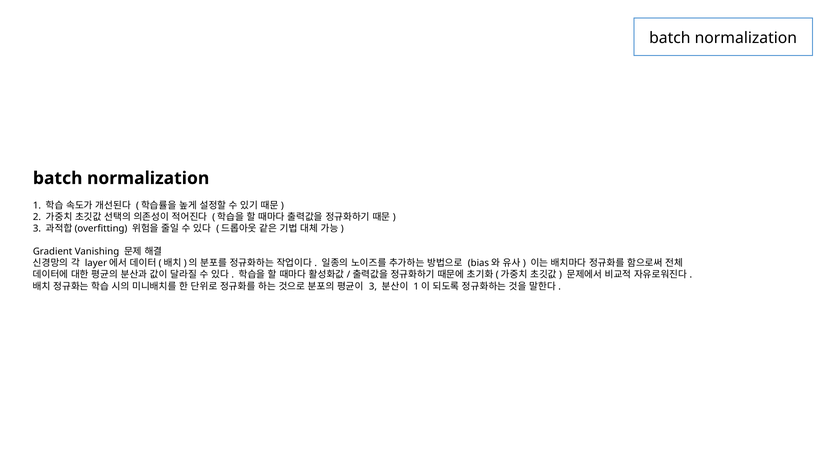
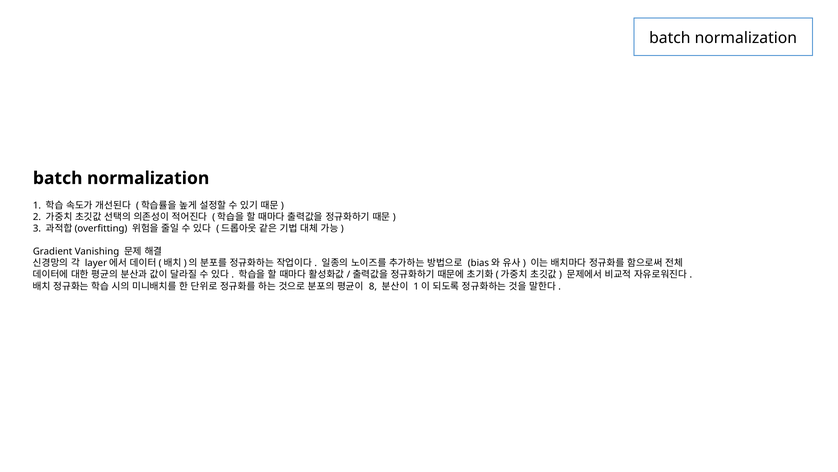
3: 3 -> 8 (373, 286)
